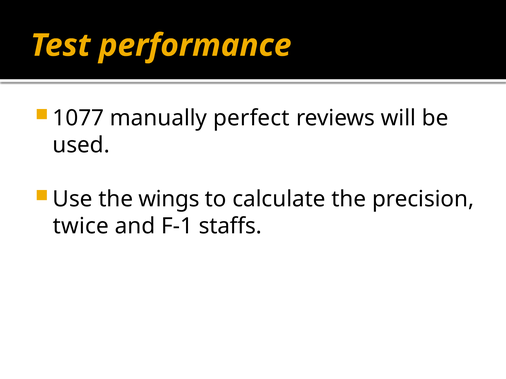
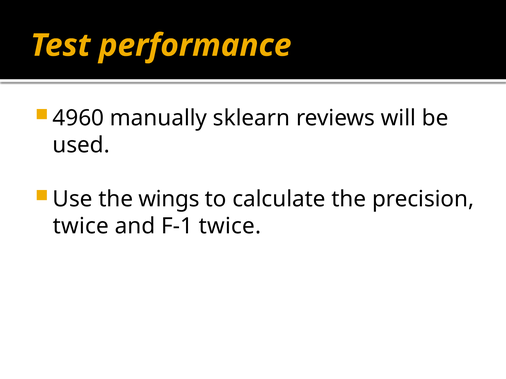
1077: 1077 -> 4960 (78, 118)
perfect: perfect -> sklearn (252, 118)
F-1 staffs: staffs -> twice (230, 226)
